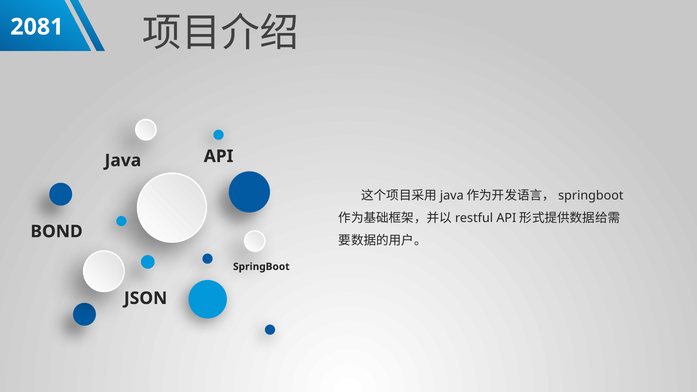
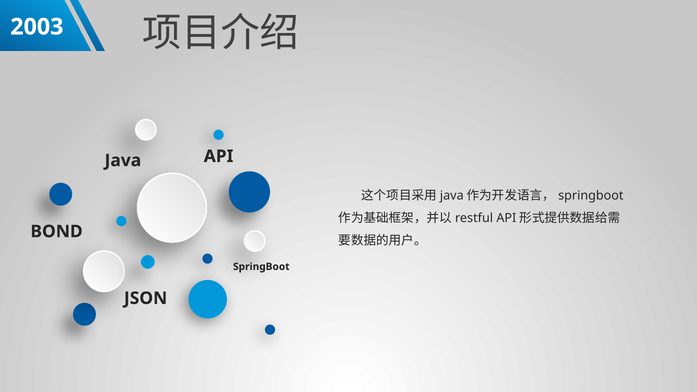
2081: 2081 -> 2003 (37, 27)
